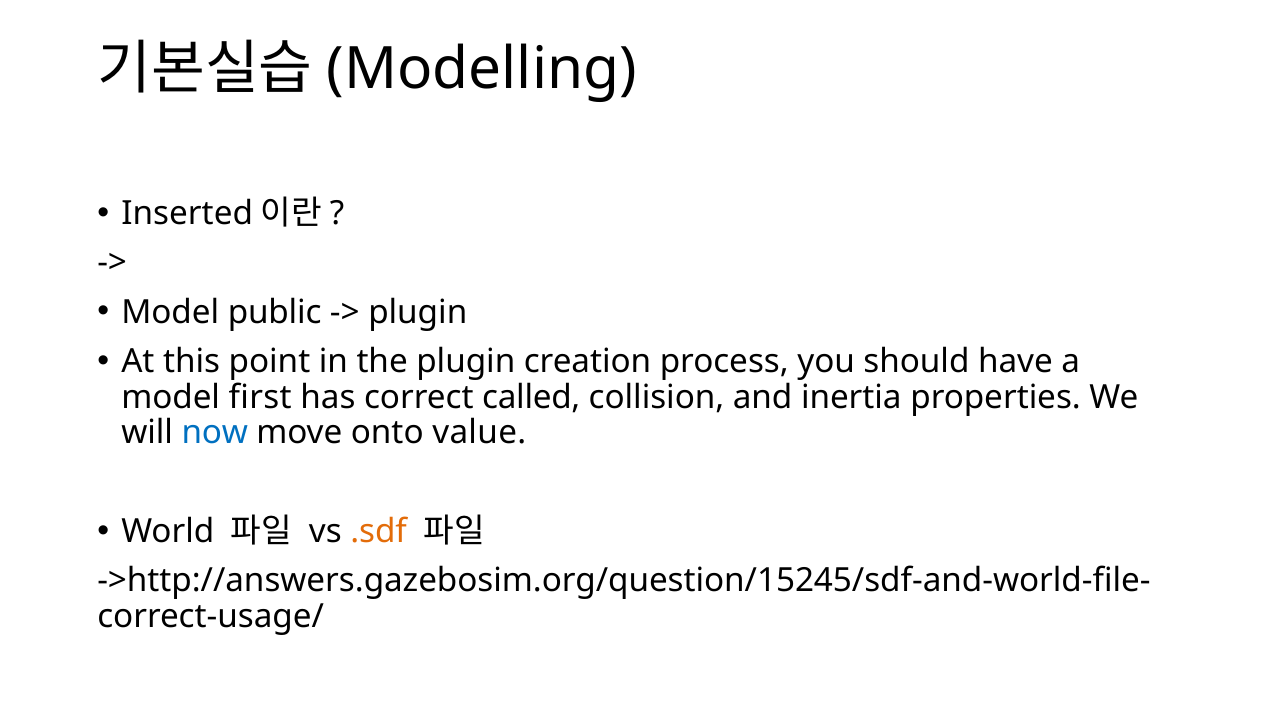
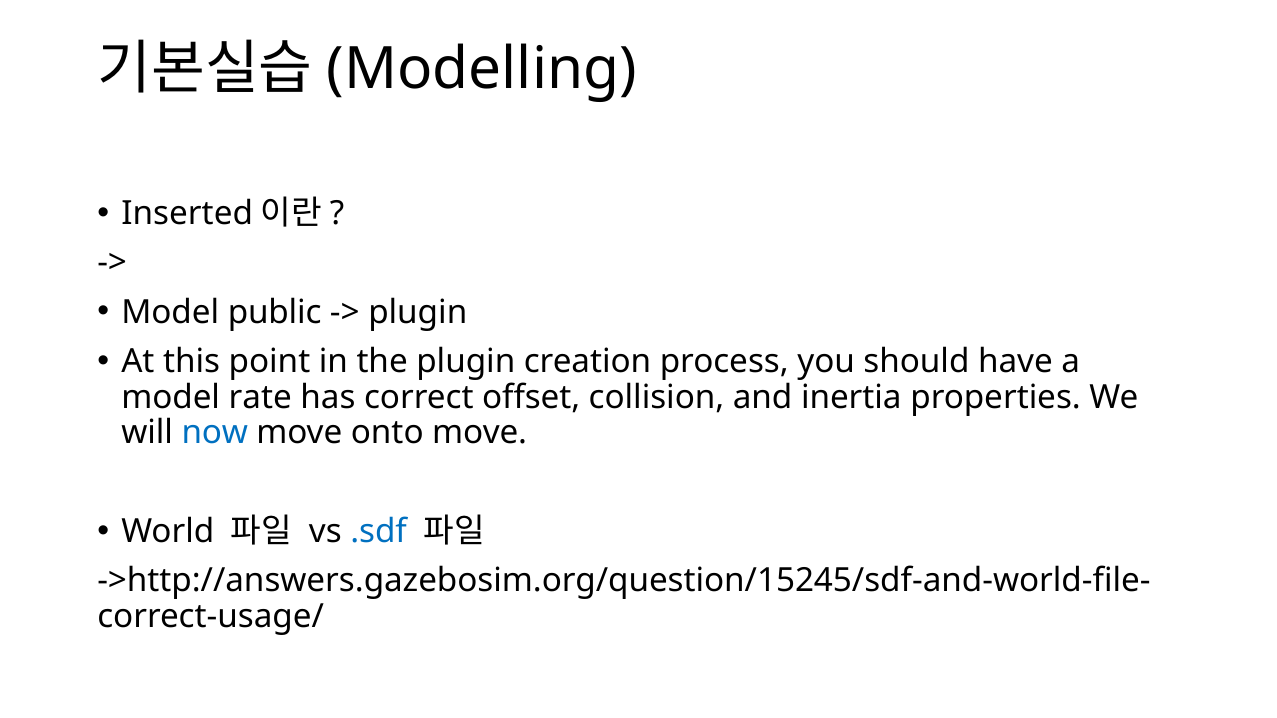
first: first -> rate (260, 397)
called: called -> offset (531, 397)
onto value: value -> move (480, 433)
.sdf colour: orange -> blue (379, 532)
